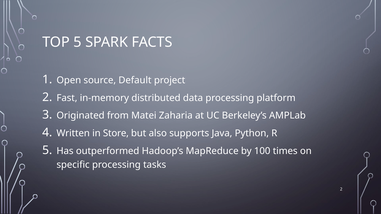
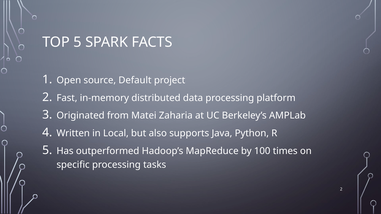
Store: Store -> Local (116, 133)
